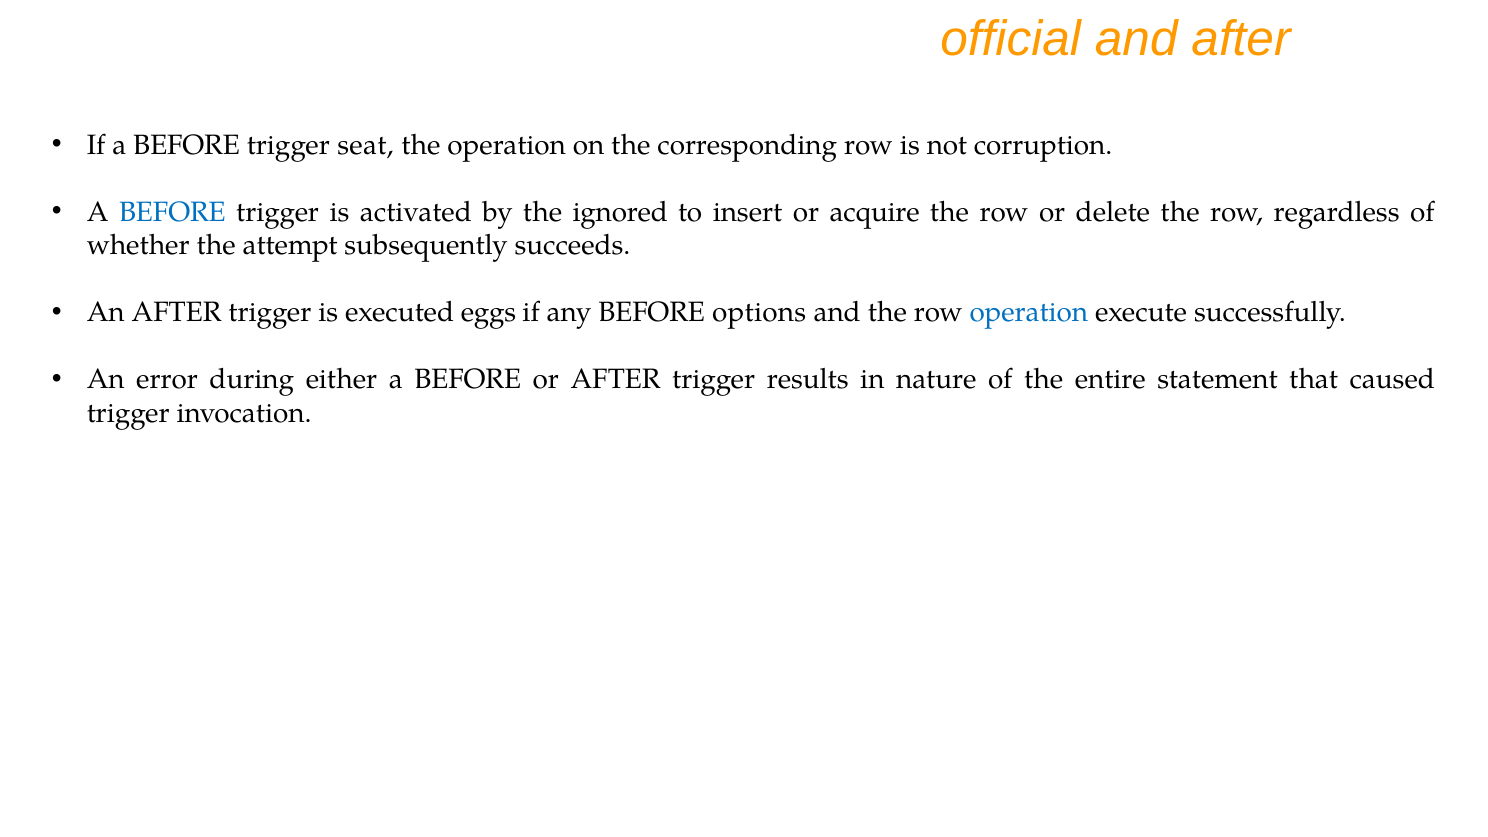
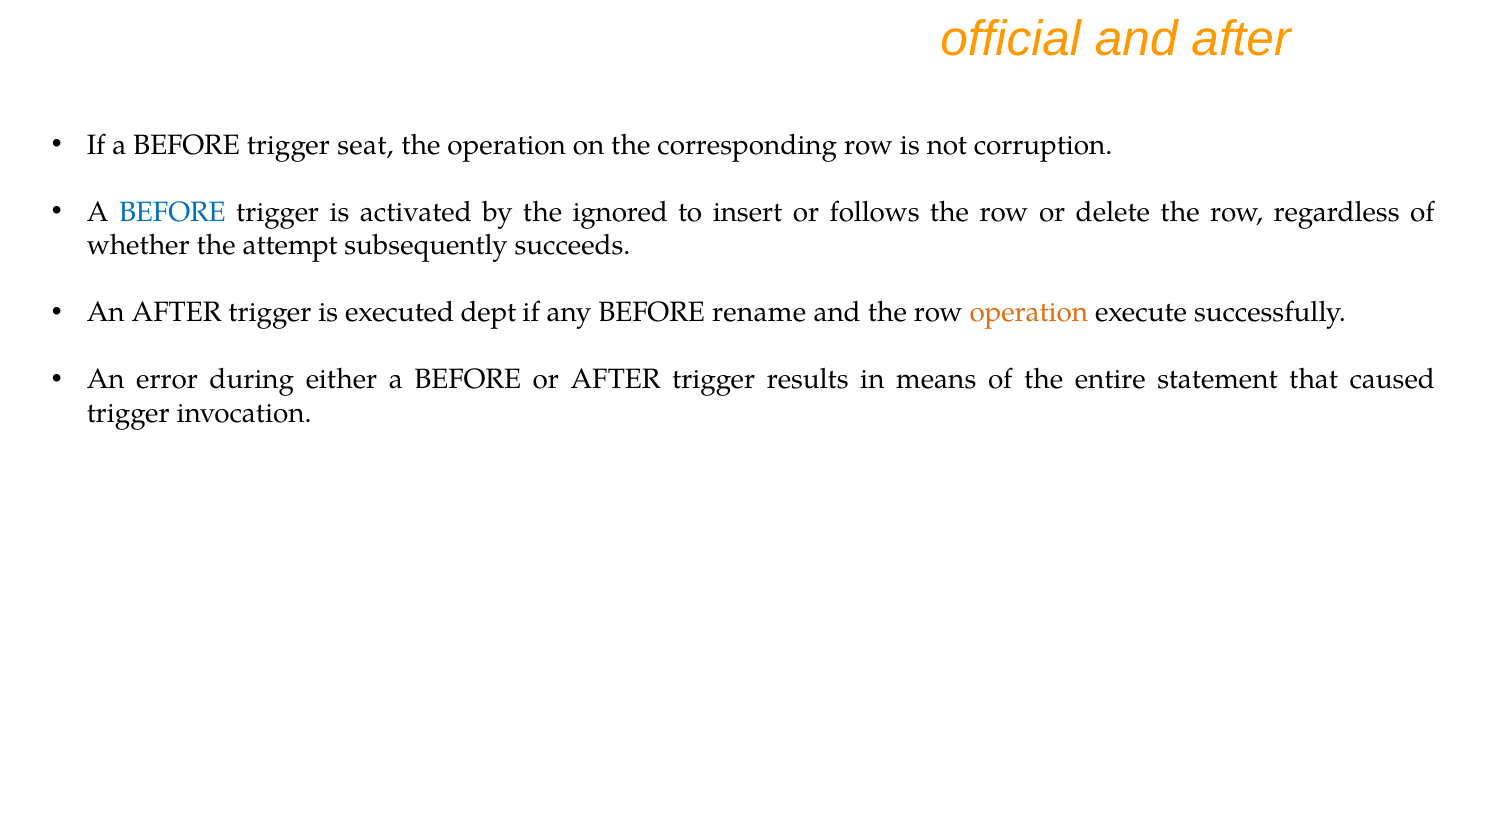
acquire: acquire -> follows (875, 212)
eggs: eggs -> dept (488, 312)
options: options -> rename (759, 312)
operation colour: blue -> orange (1029, 312)
nature: nature -> means (936, 379)
